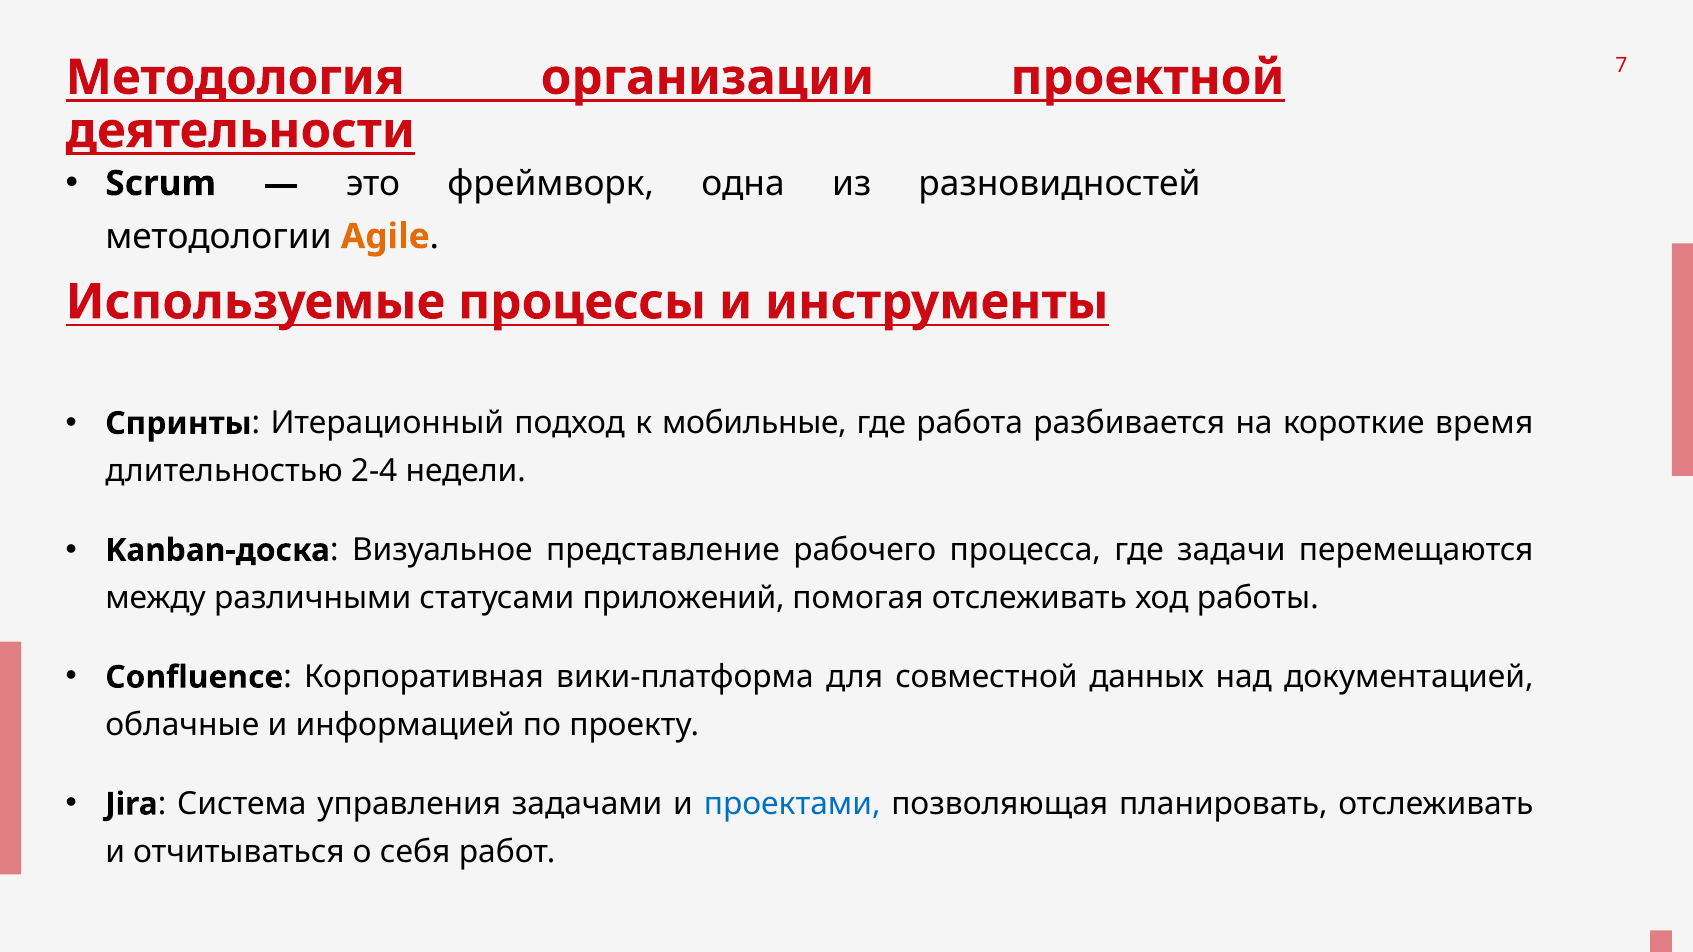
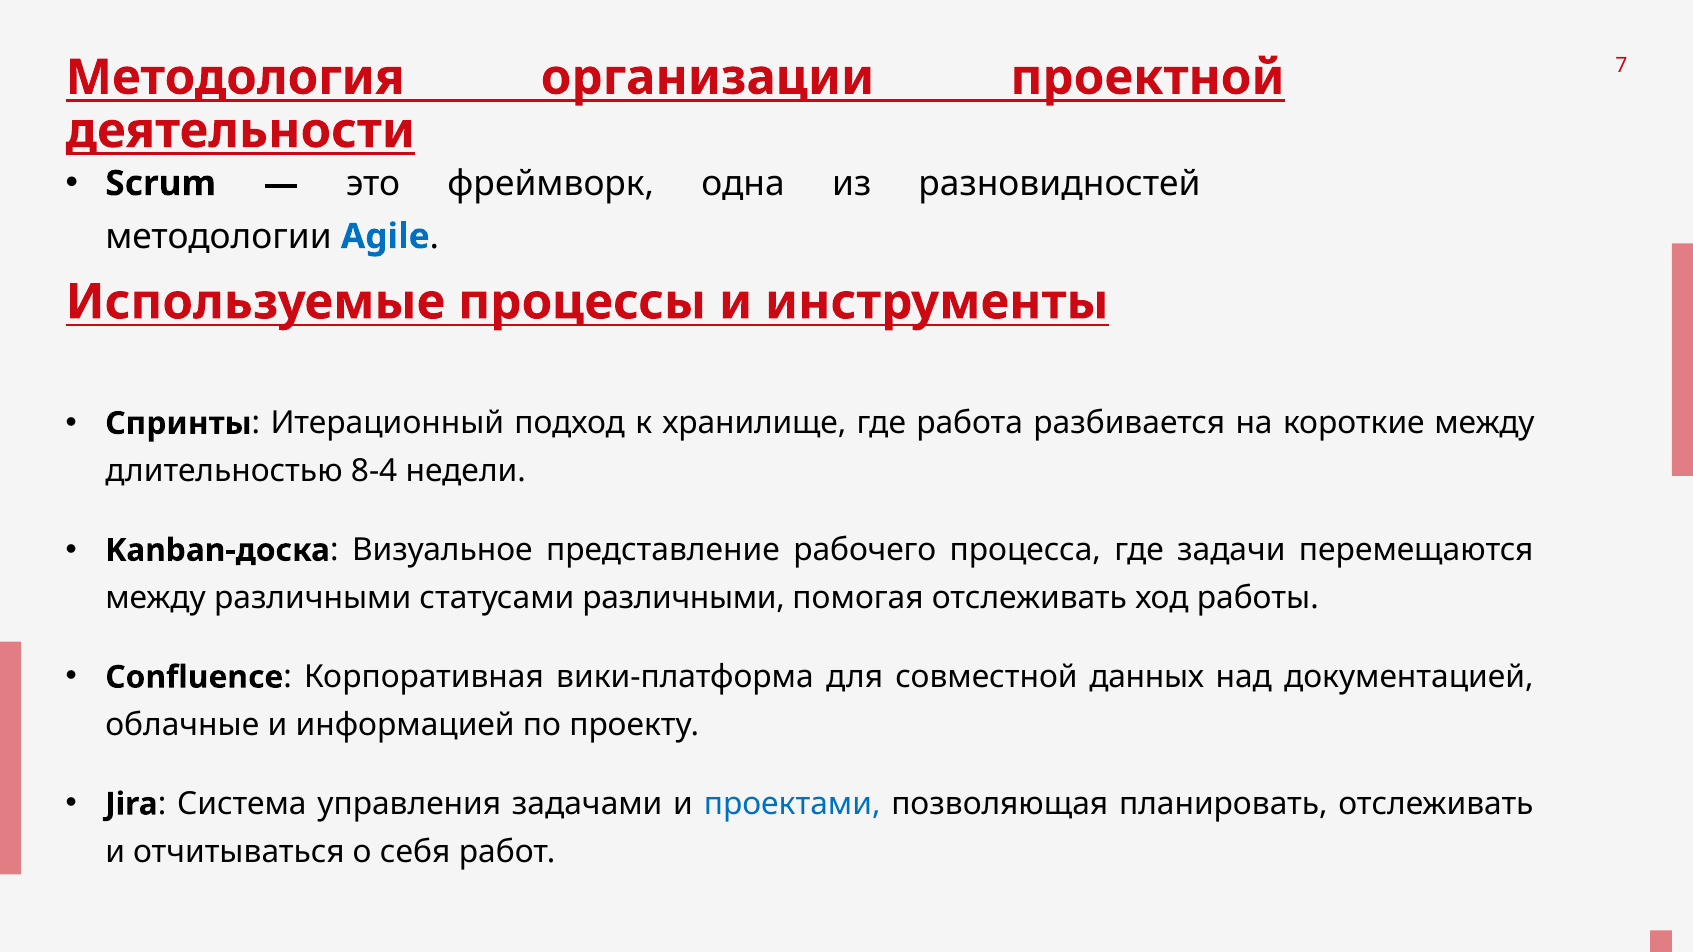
Agile colour: orange -> blue (385, 237)
мобильные: мобильные -> хранилище (754, 424)
короткие время: время -> между (1485, 424)
2-4: 2-4 -> 8-4 (374, 471)
статусами приложений: приложений -> различными (684, 598)
